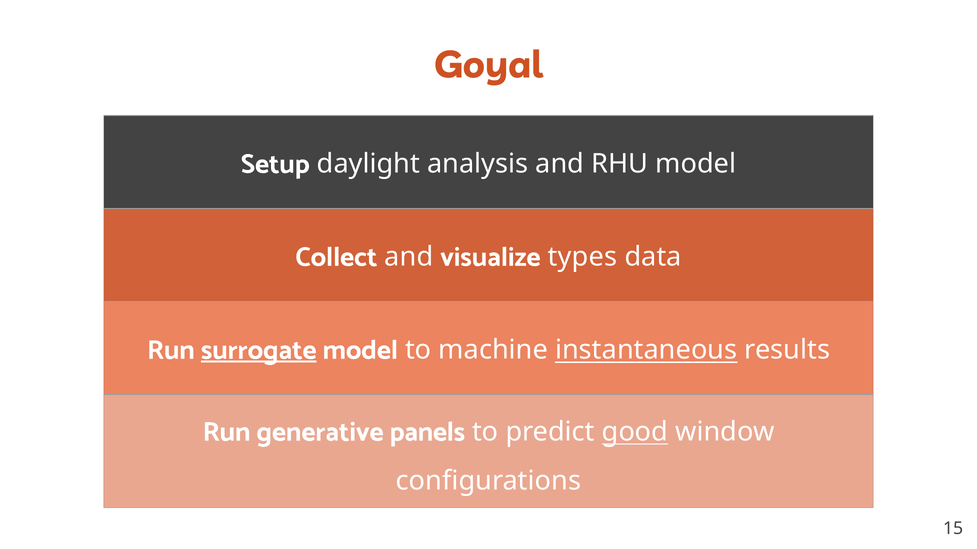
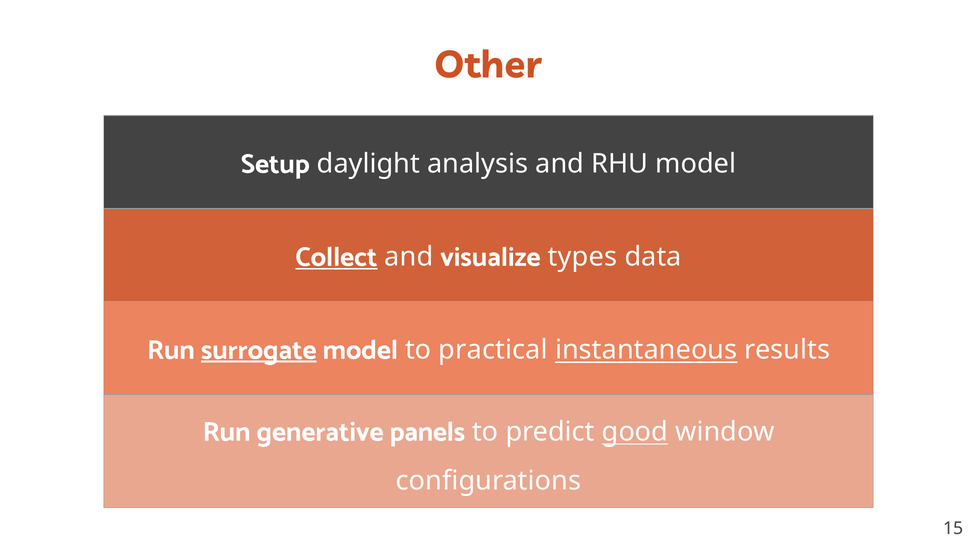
Goyal: Goyal -> Other (488, 65)
Collect underline: none -> present (336, 257)
machine: machine -> practical (493, 350)
